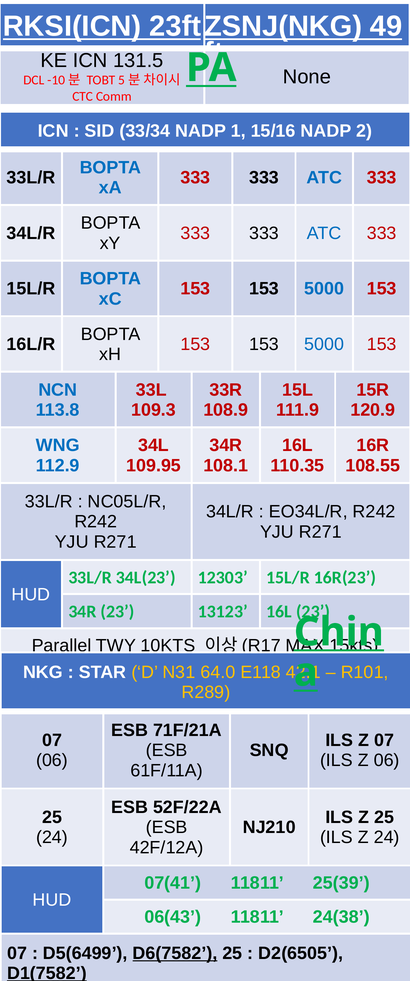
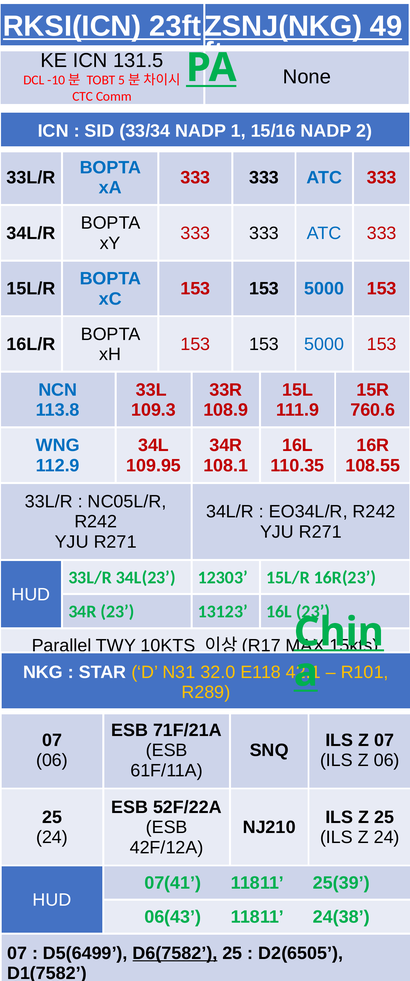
120.9: 120.9 -> 760.6 (373, 410)
64.0: 64.0 -> 32.0 (218, 672)
D1(7582 underline: present -> none (47, 973)
